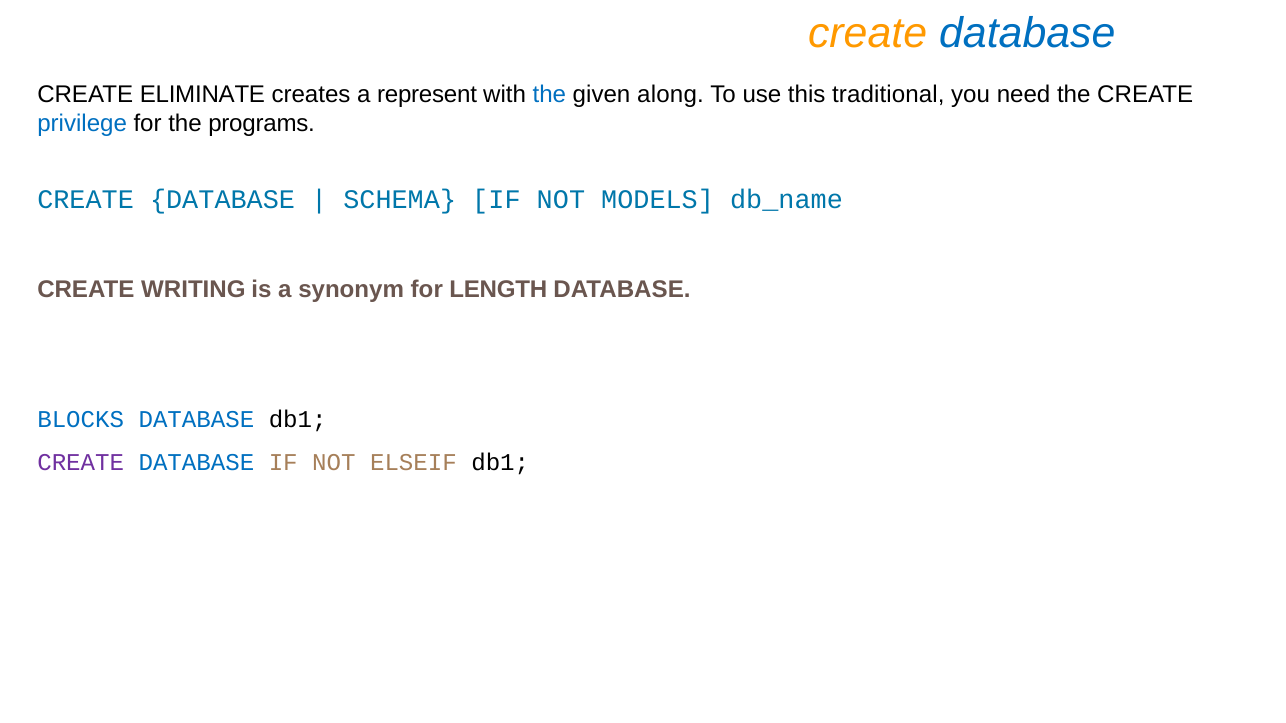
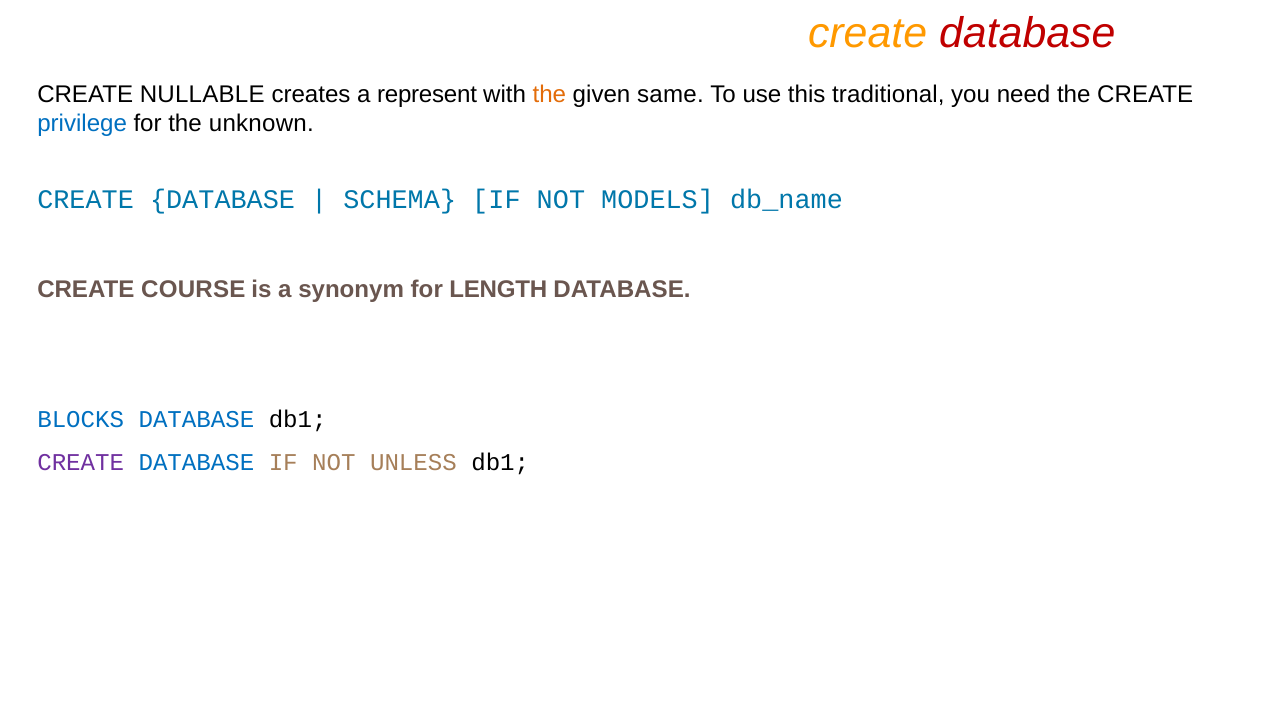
database colour: blue -> red (1027, 33)
ELIMINATE: ELIMINATE -> NULLABLE (202, 95)
the colour: blue -> orange (549, 95)
along: along -> same (670, 95)
programs: programs -> unknown (261, 124)
WRITING: WRITING -> COURSE (193, 290)
ELSEIF: ELSEIF -> UNLESS (413, 463)
